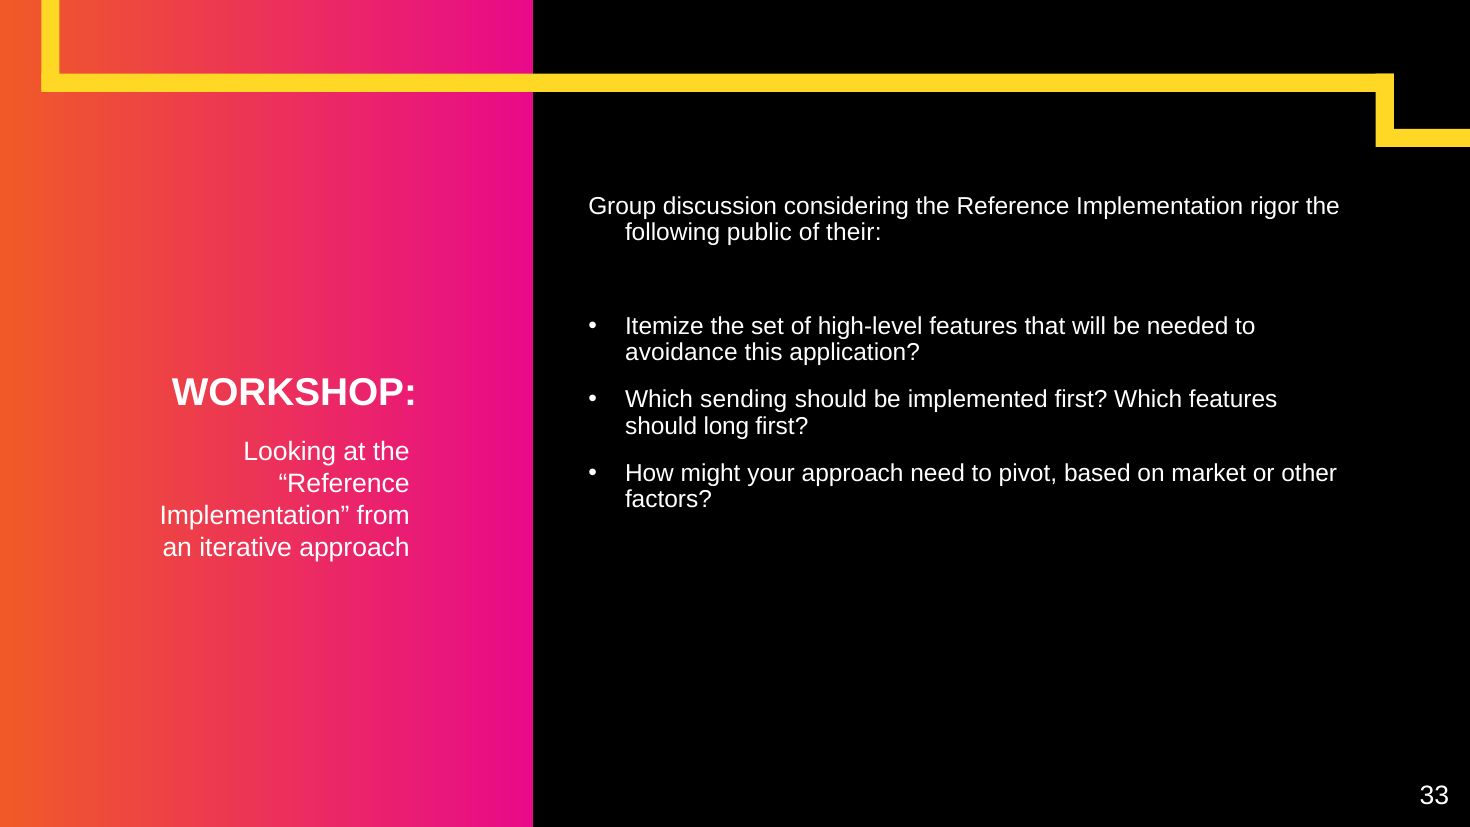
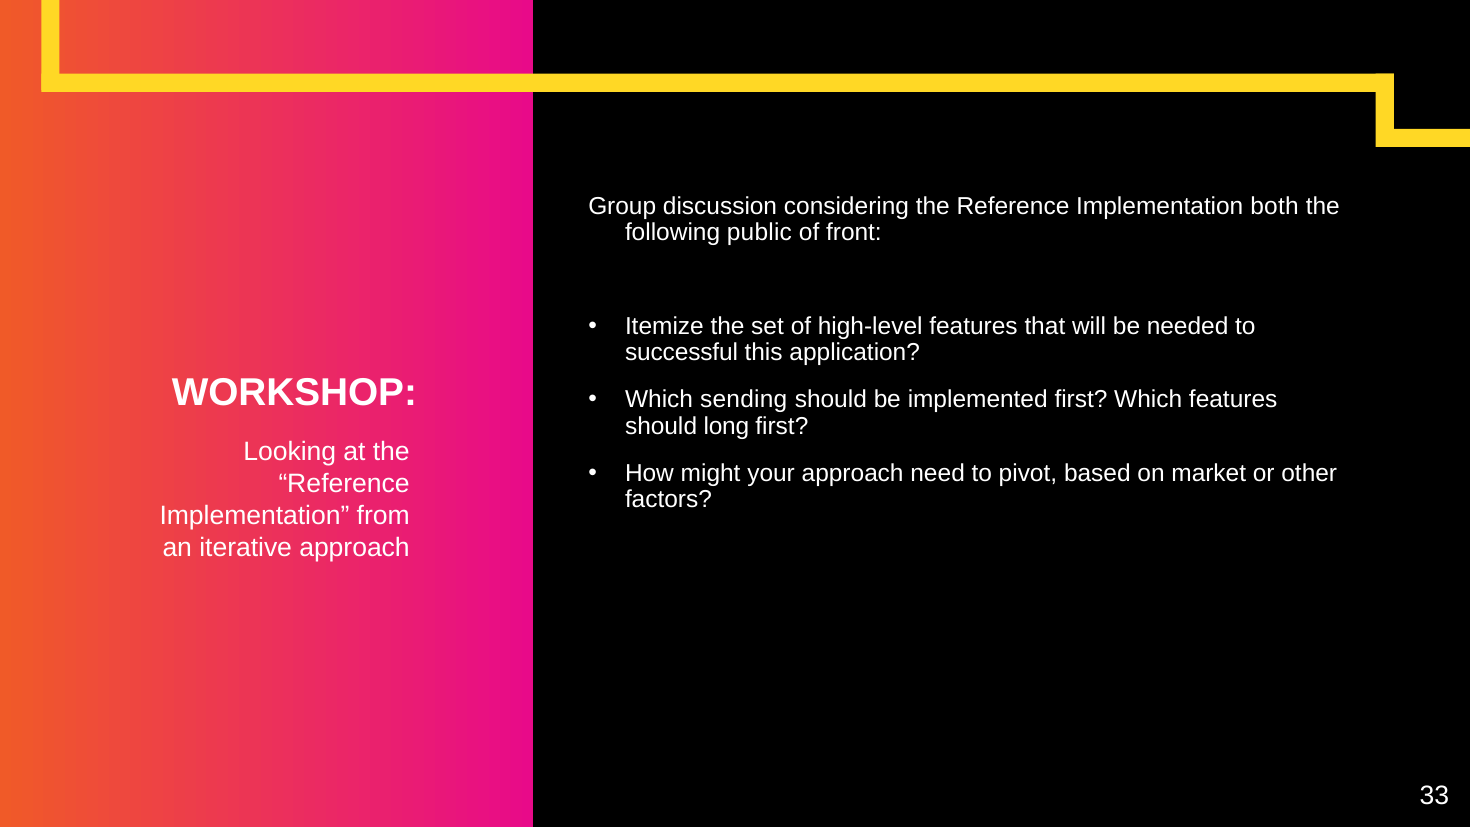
rigor: rigor -> both (1274, 206)
their: their -> front (854, 233)
avoidance: avoidance -> successful (682, 353)
